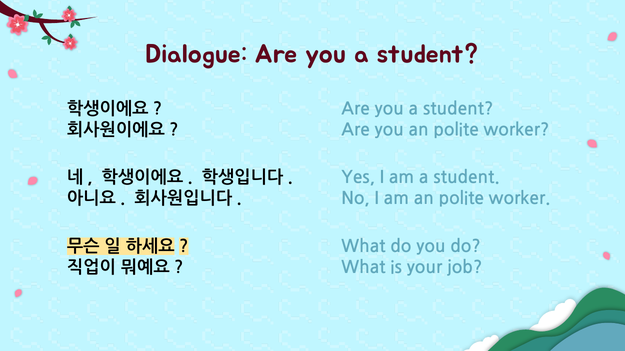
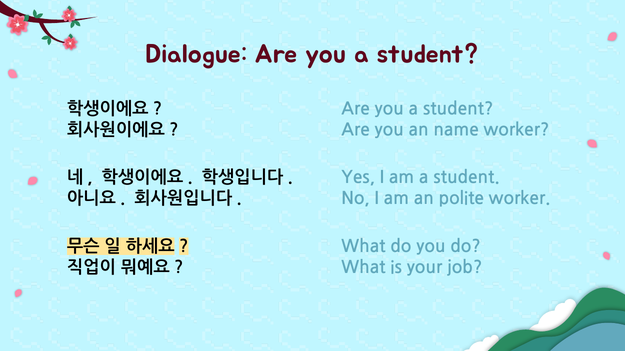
you an polite: polite -> name (456, 130)
